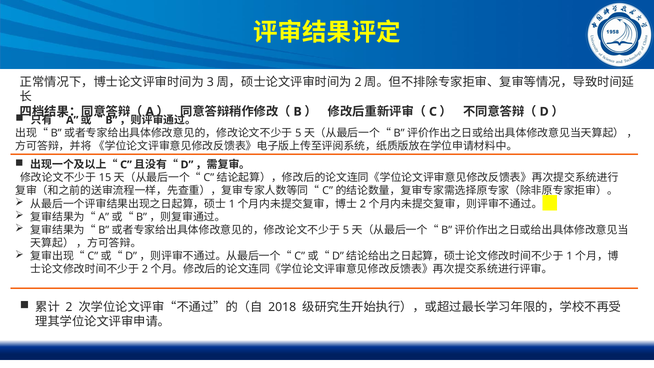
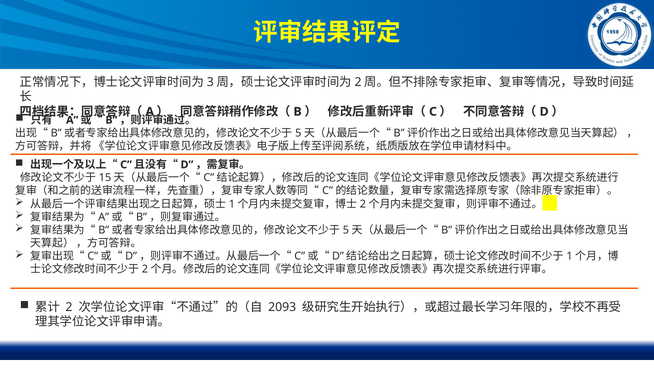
2018: 2018 -> 2093 (282, 307)
